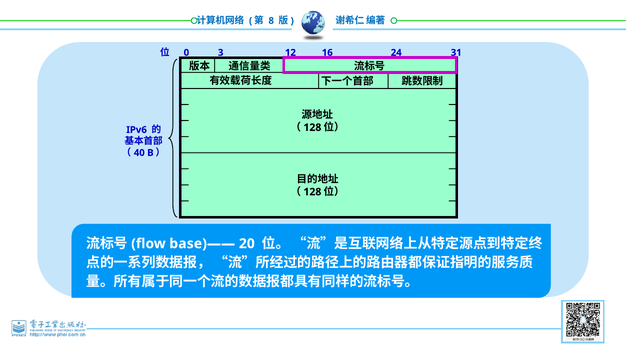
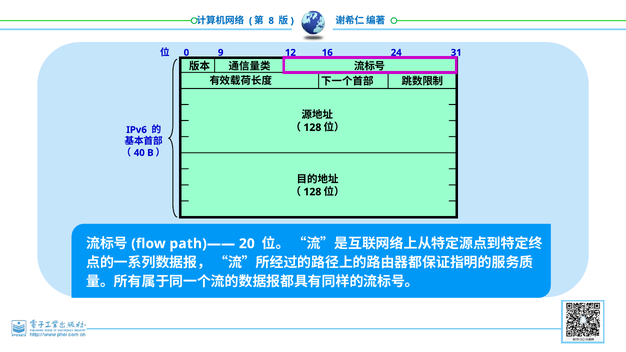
3: 3 -> 9 (221, 53)
base)——: base)—— -> path)—— (202, 244)
